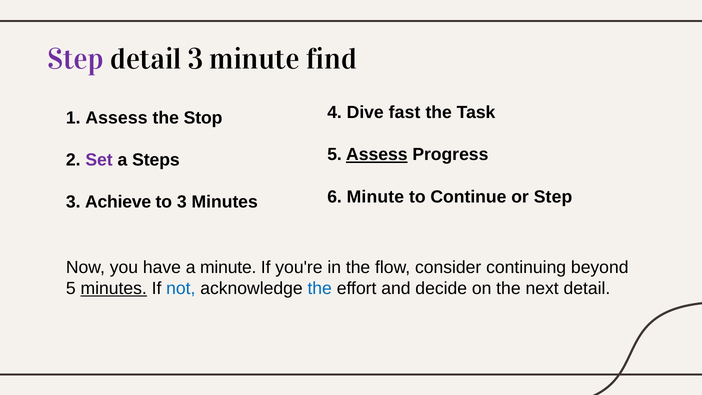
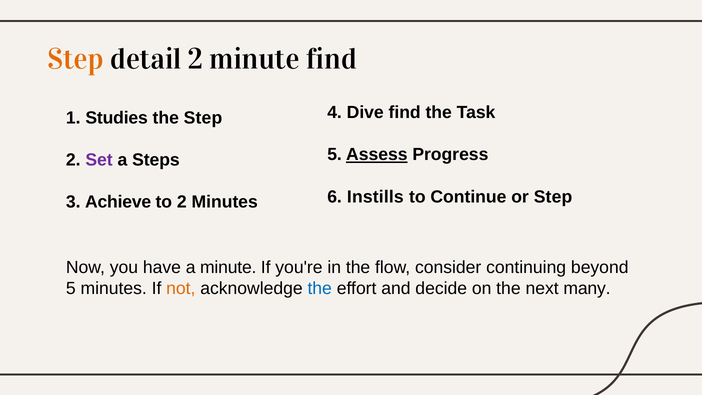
Step colour: purple -> orange (75, 59)
detail 3: 3 -> 2 (196, 59)
Dive fast: fast -> find (405, 113)
1 Assess: Assess -> Studies (117, 118)
the Stop: Stop -> Step (203, 118)
6 Minute: Minute -> Instills (375, 197)
to 3: 3 -> 2 (182, 202)
minutes underline: present -> none (114, 289)
not colour: blue -> orange (181, 289)
next detail: detail -> many (587, 289)
